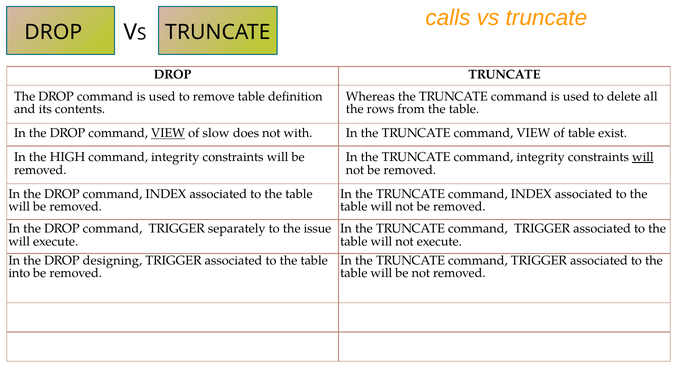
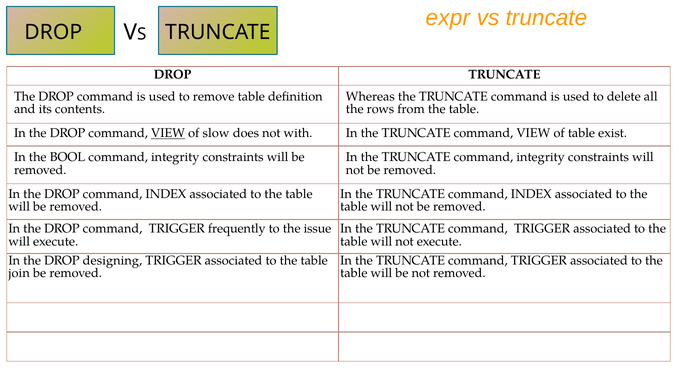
calls: calls -> expr (448, 18)
HIGH: HIGH -> BOOL (67, 157)
will underline: present -> none (643, 157)
separately: separately -> frequently (237, 229)
into: into -> join (19, 273)
